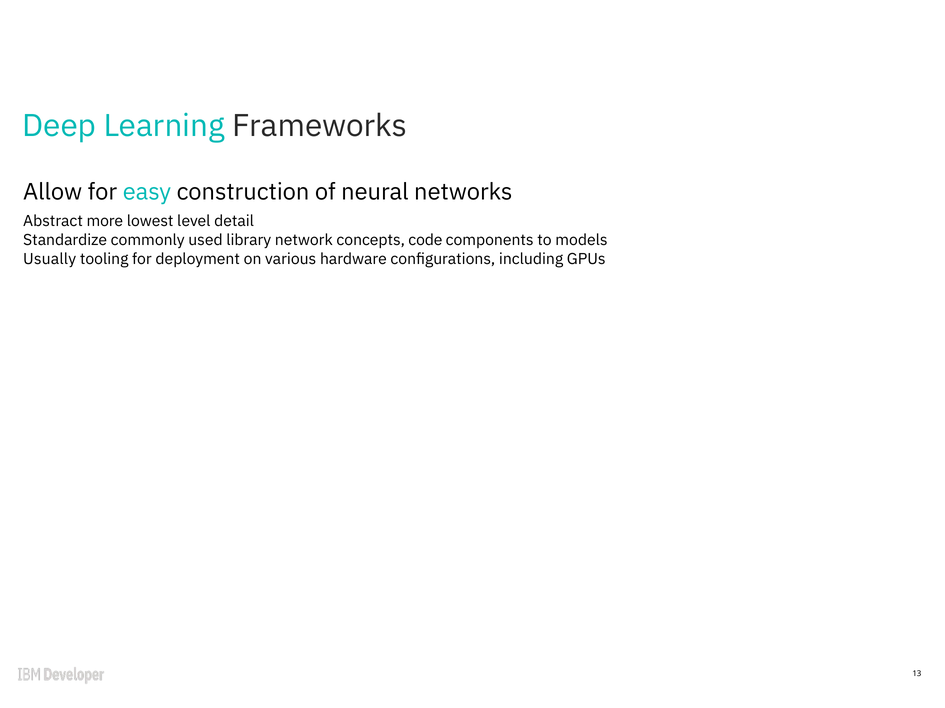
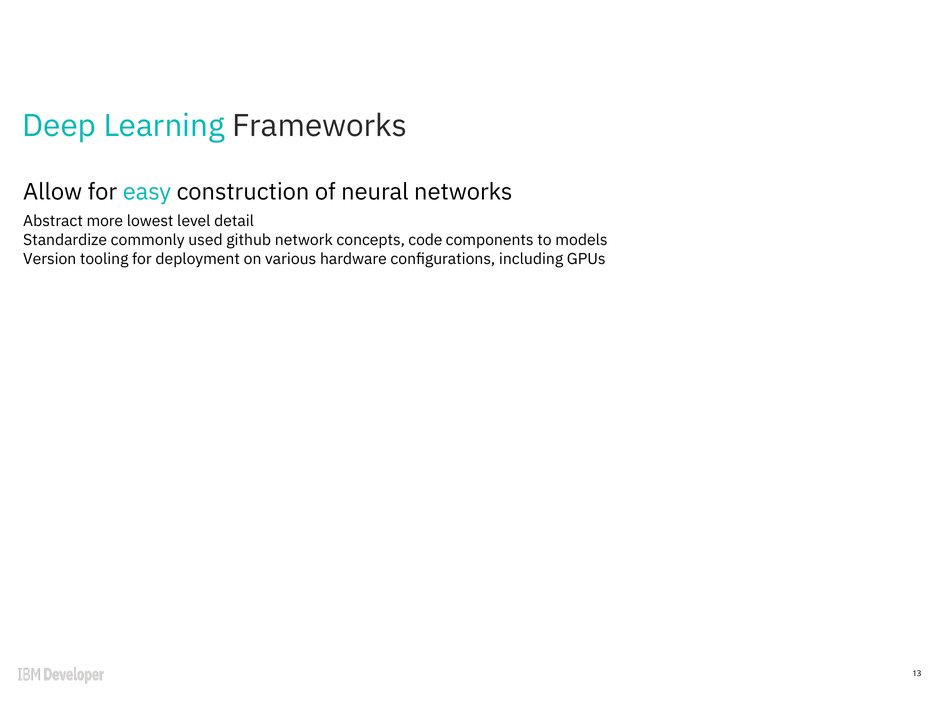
library: library -> github (249, 240)
Usually: Usually -> Version (50, 259)
